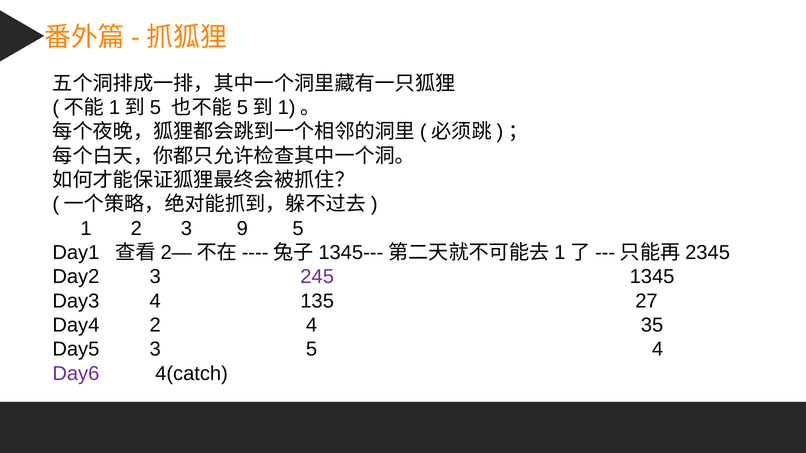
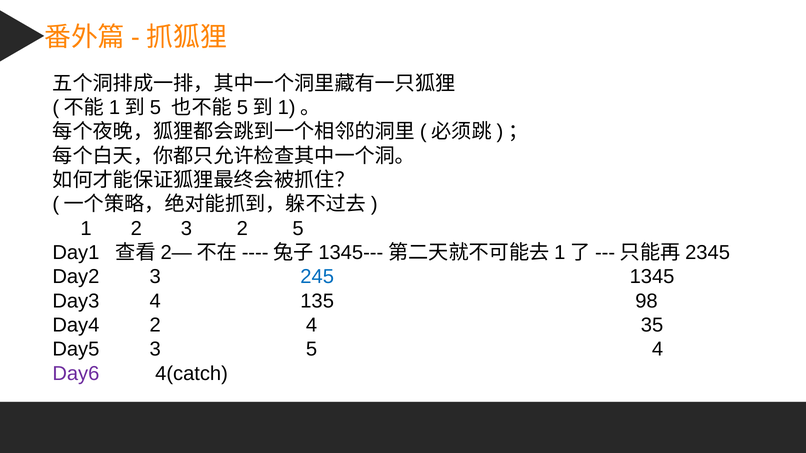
3 9: 9 -> 2 (242, 229)
245 colour: purple -> blue (317, 277)
27: 27 -> 98 (646, 301)
